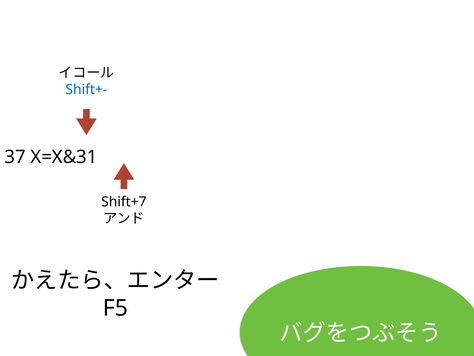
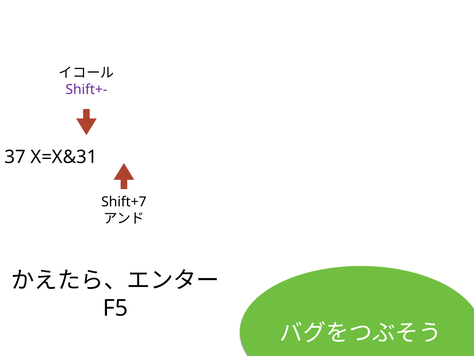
Shift+- colour: blue -> purple (86, 89)
